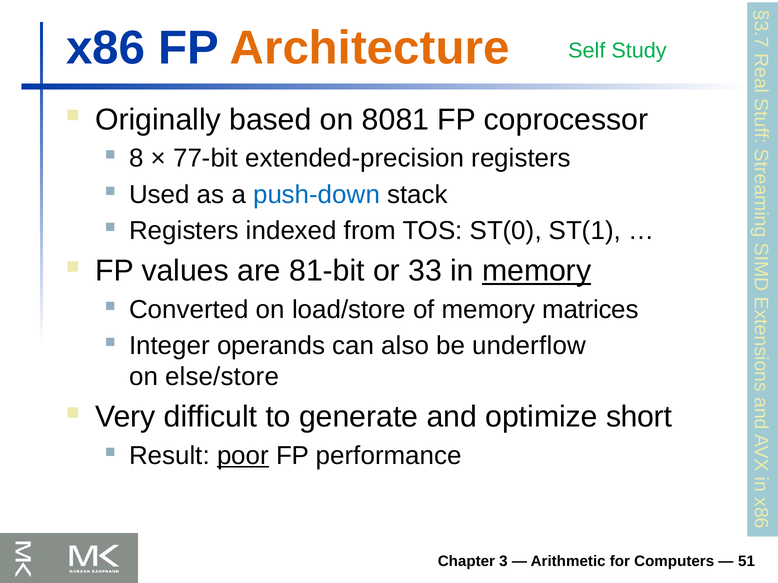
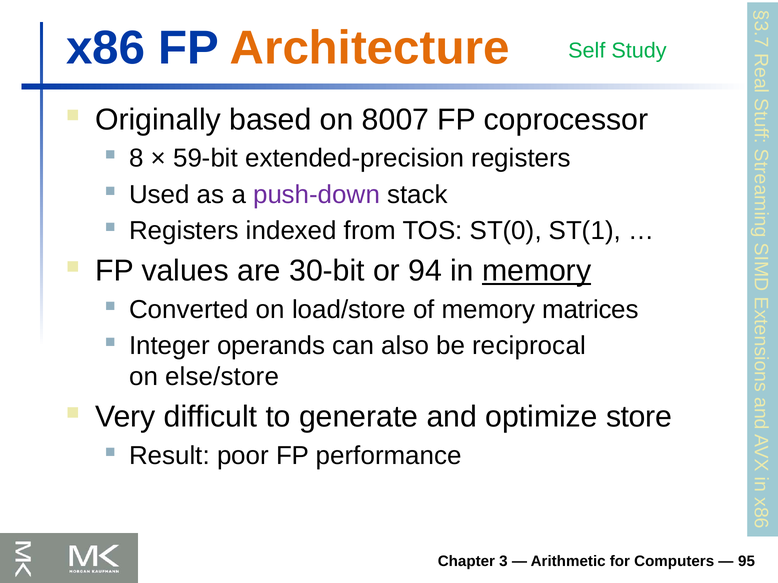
8081: 8081 -> 8007 (396, 120)
77-bit: 77-bit -> 59-bit (206, 159)
push-down colour: blue -> purple (317, 195)
81-bit: 81-bit -> 30-bit (327, 271)
33: 33 -> 94 (425, 271)
underflow: underflow -> reciprocal (529, 346)
short: short -> store (639, 417)
poor underline: present -> none (243, 456)
51: 51 -> 95 (747, 562)
